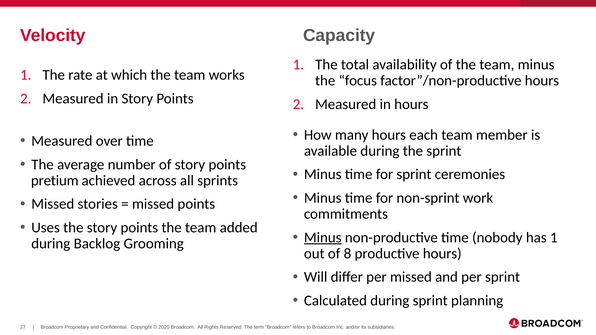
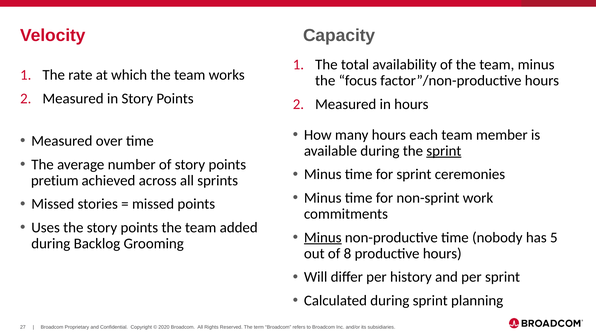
sprint underline: none -> present (444, 151)
has 1: 1 -> 5 (554, 238)
per missed: missed -> history (411, 277)
